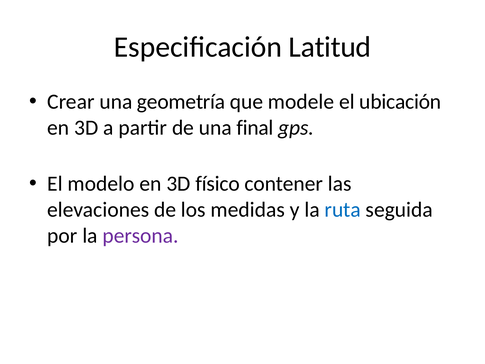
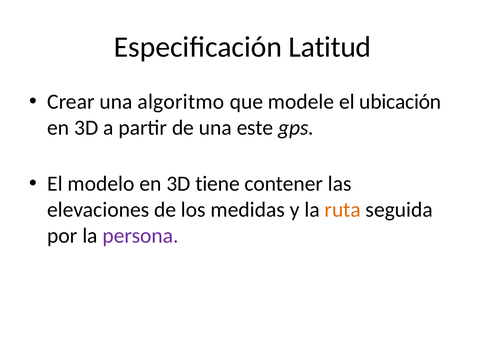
geometría: geometría -> algoritmo (181, 102)
final: final -> este (255, 128)
físico: físico -> tiene (218, 184)
ruta colour: blue -> orange (343, 210)
